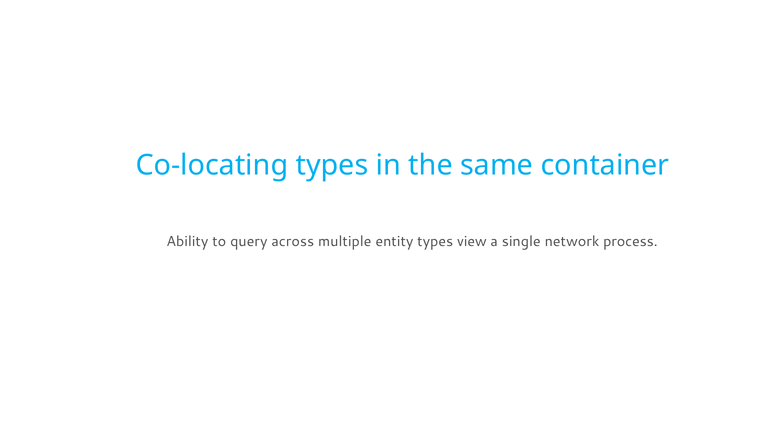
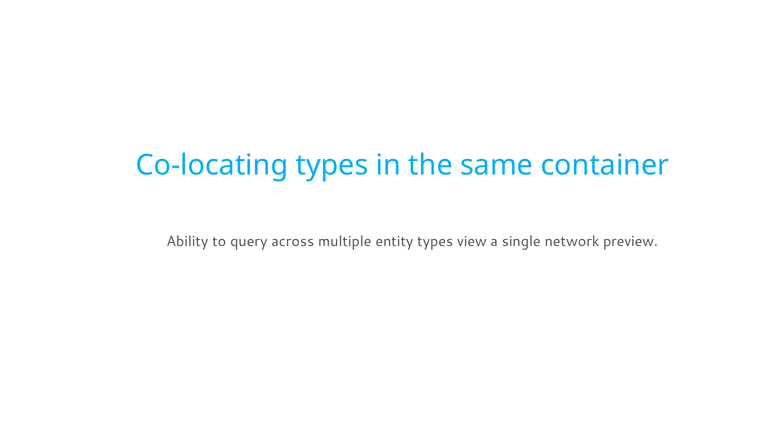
process: process -> preview (630, 241)
